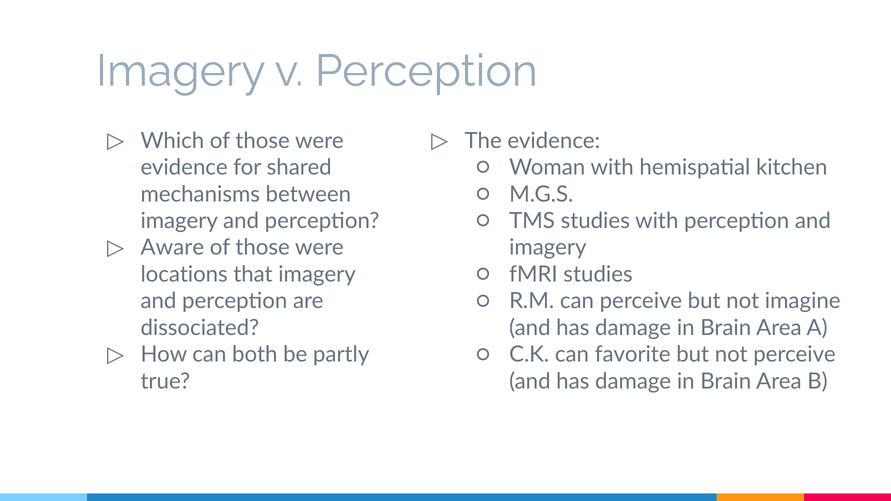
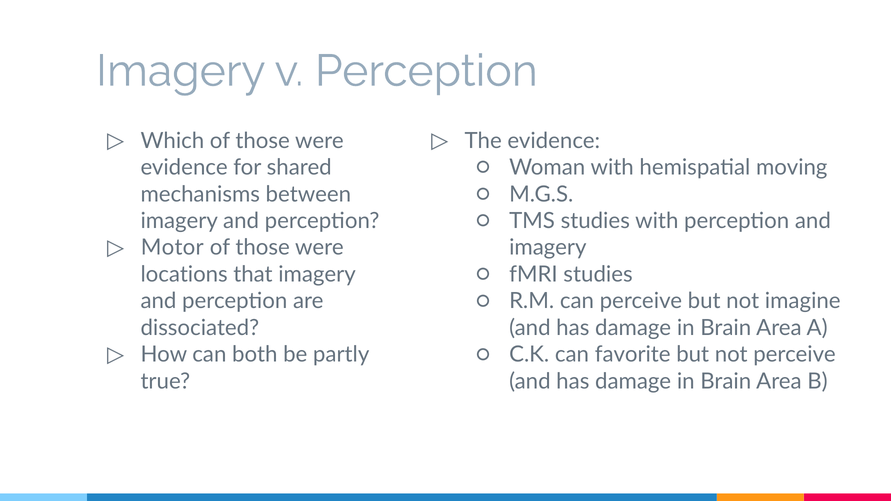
kitchen: kitchen -> moving (792, 168)
Aware: Aware -> Motor (172, 248)
